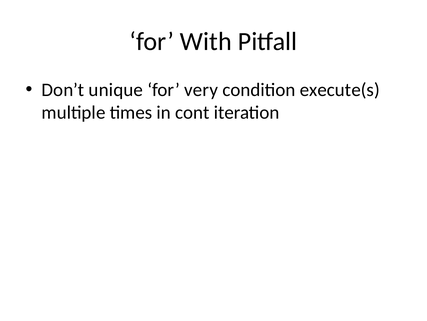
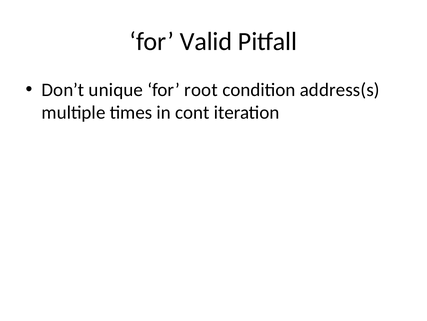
With: With -> Valid (206, 41)
very: very -> root (201, 90)
execute(s: execute(s -> address(s (340, 90)
